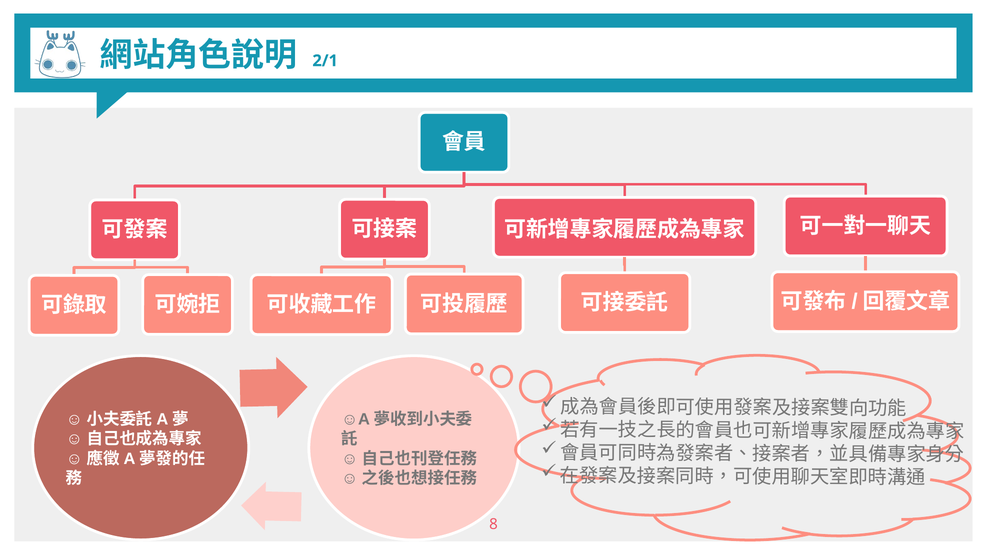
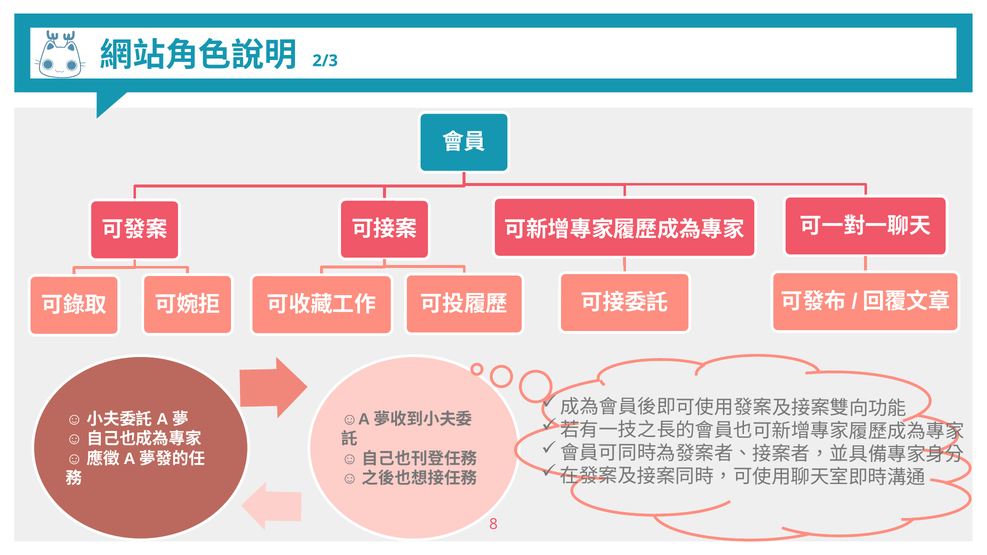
2/1: 2/1 -> 2/3 (325, 61)
